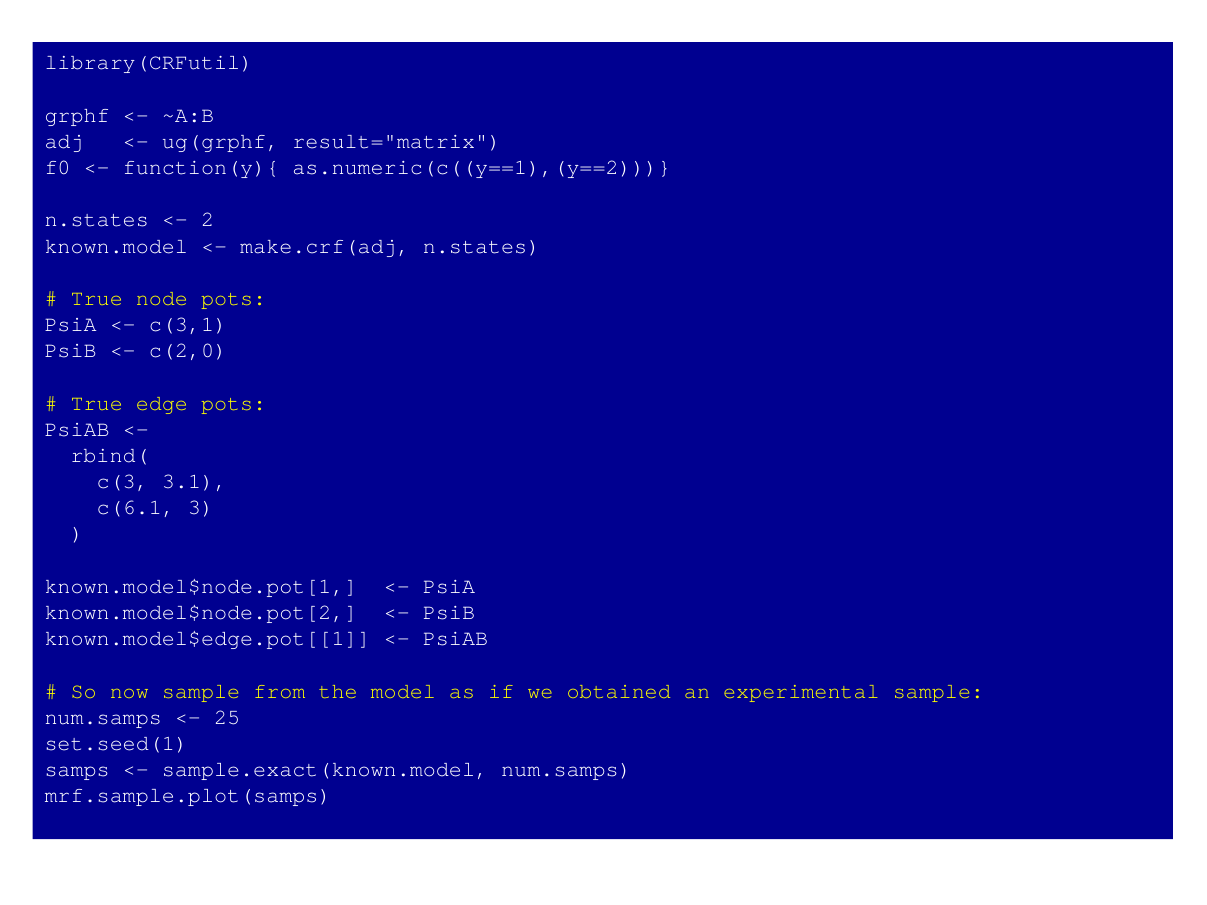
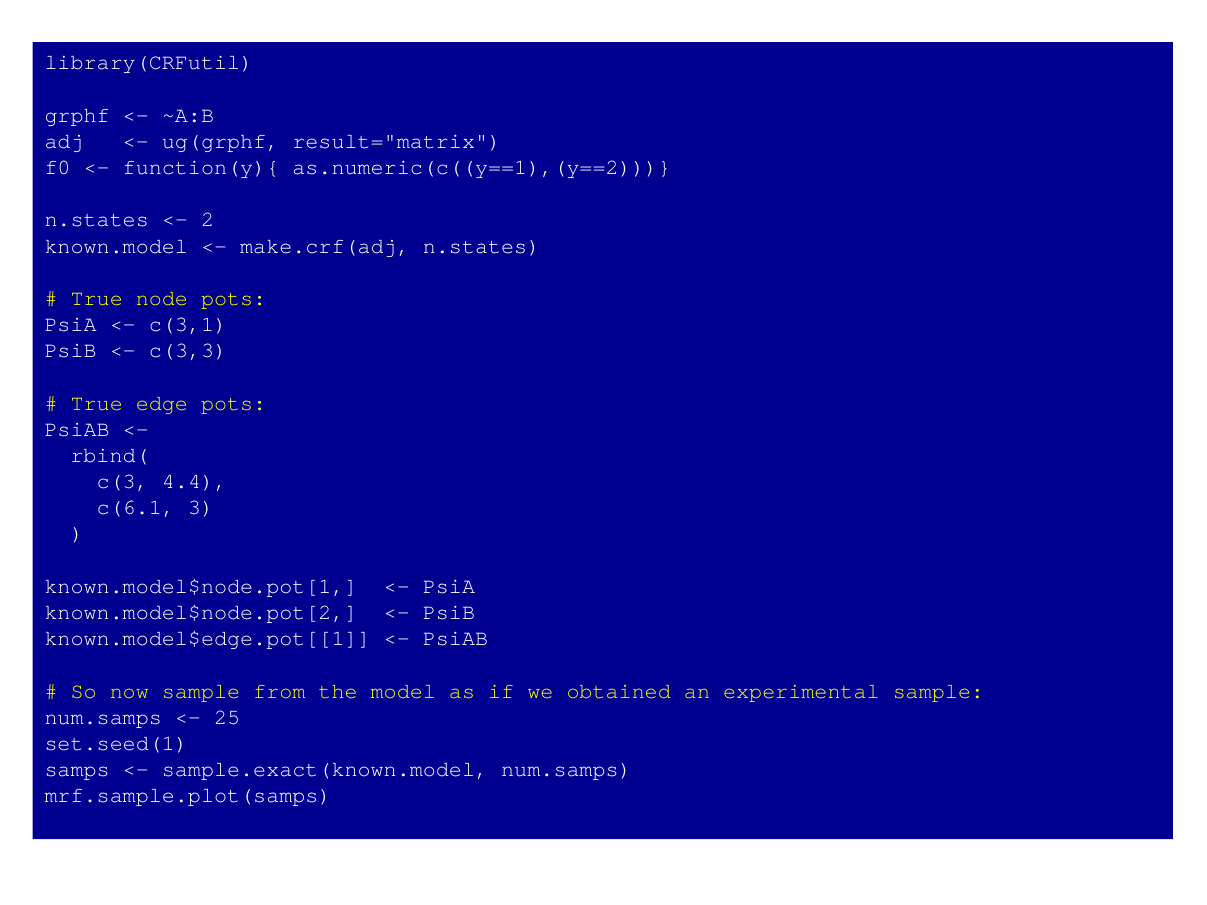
c(2,0: c(2,0 -> c(3,3 (188, 351)
3.1: 3.1 -> 4.4 (195, 482)
